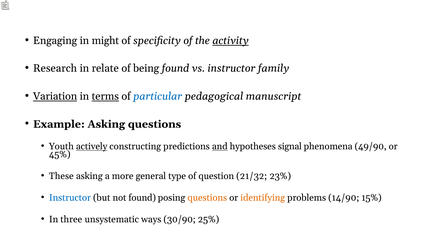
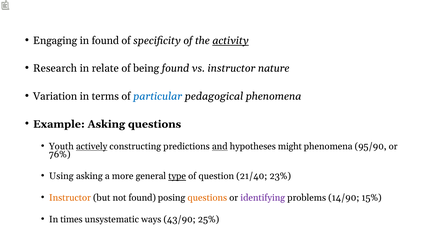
in might: might -> found (105, 41)
family: family -> nature (274, 68)
Variation underline: present -> none (55, 96)
terms underline: present -> none (105, 96)
pedagogical manuscript: manuscript -> phenomena (274, 96)
signal: signal -> might (290, 146)
49/90: 49/90 -> 95/90 (371, 146)
45%: 45% -> 76% (60, 154)
These: These -> Using (61, 176)
type underline: none -> present (177, 176)
21/32: 21/32 -> 21/40 (252, 176)
Instructor colour: blue -> orange (70, 198)
identifying colour: orange -> purple (263, 198)
three: three -> times (71, 219)
30/90: 30/90 -> 43/90 (180, 219)
